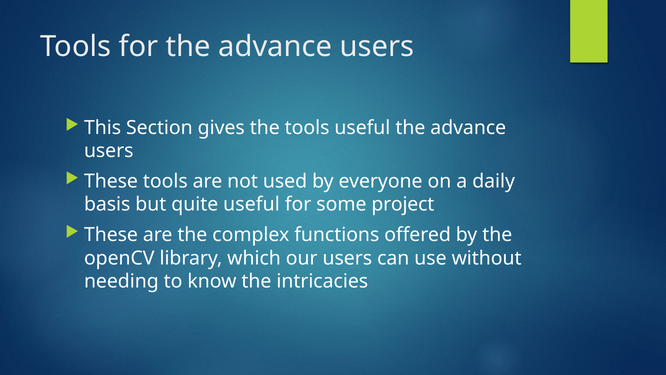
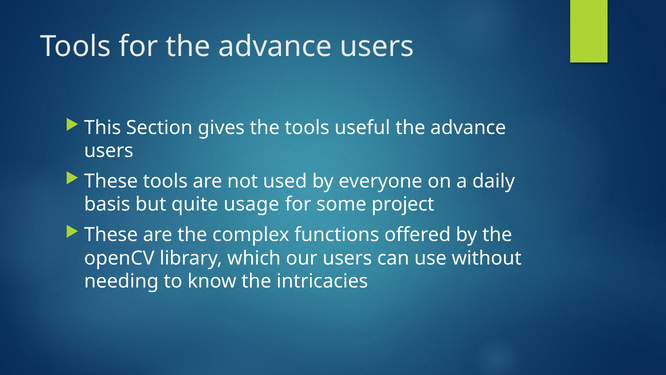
quite useful: useful -> usage (251, 204)
